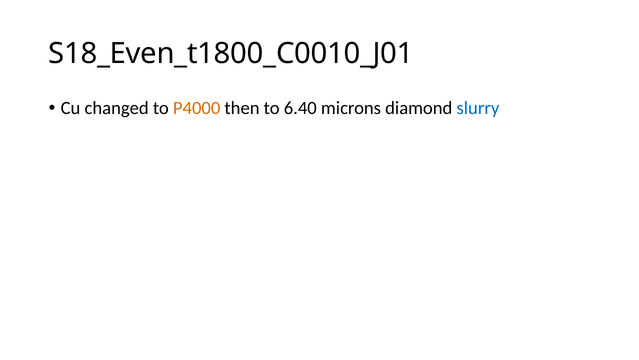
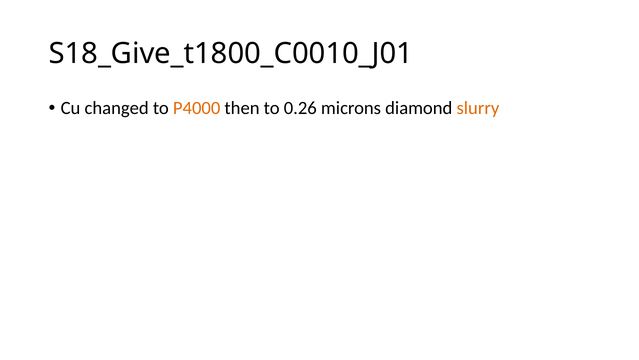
S18_Even_t1800_C0010_J01: S18_Even_t1800_C0010_J01 -> S18_Give_t1800_C0010_J01 (231, 54)
6.40: 6.40 -> 0.26 (300, 108)
slurry colour: blue -> orange (478, 108)
